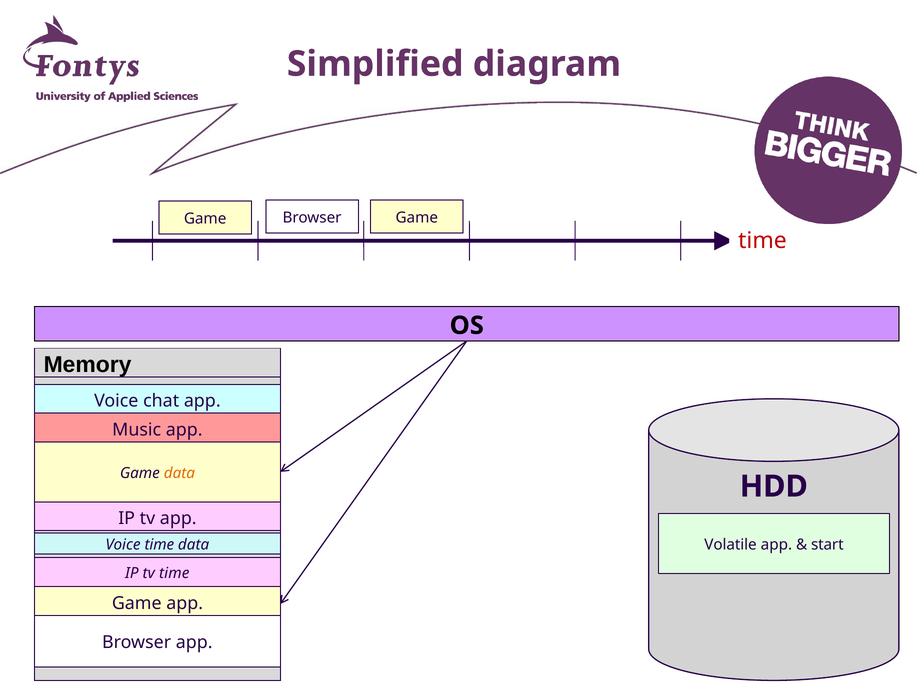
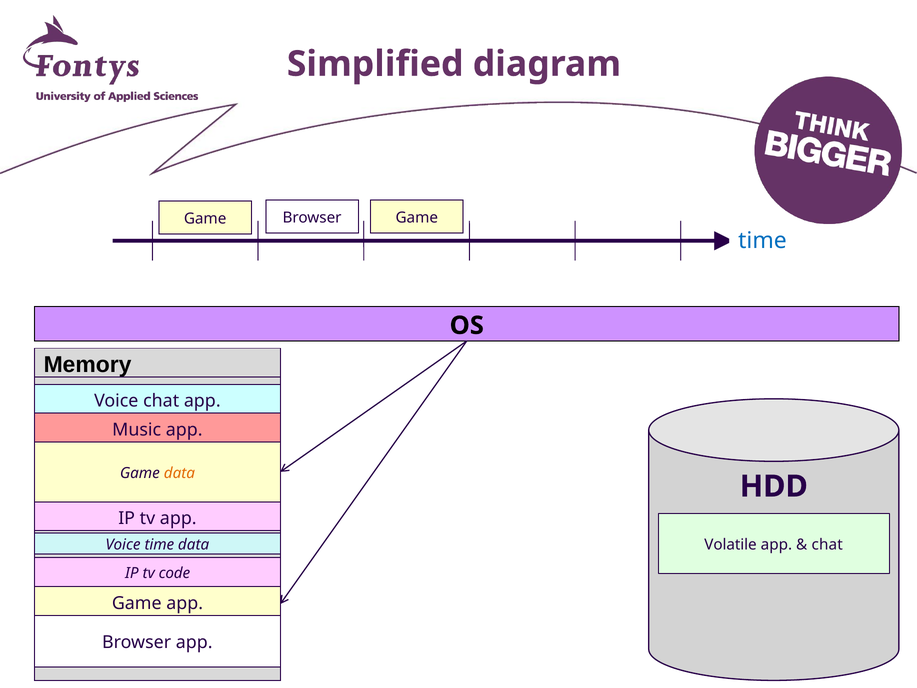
time colour: red -> blue (762, 241)
start: start -> chat (827, 544)
tv time: time -> code (174, 573)
